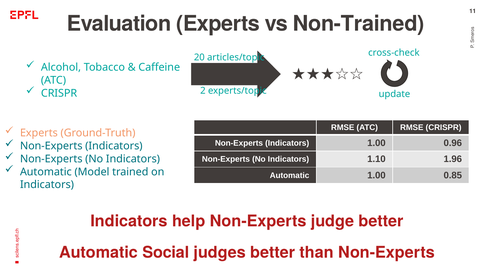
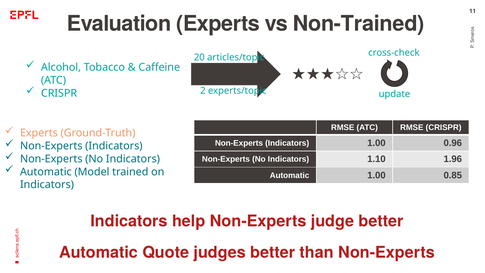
Social: Social -> Quote (166, 252)
